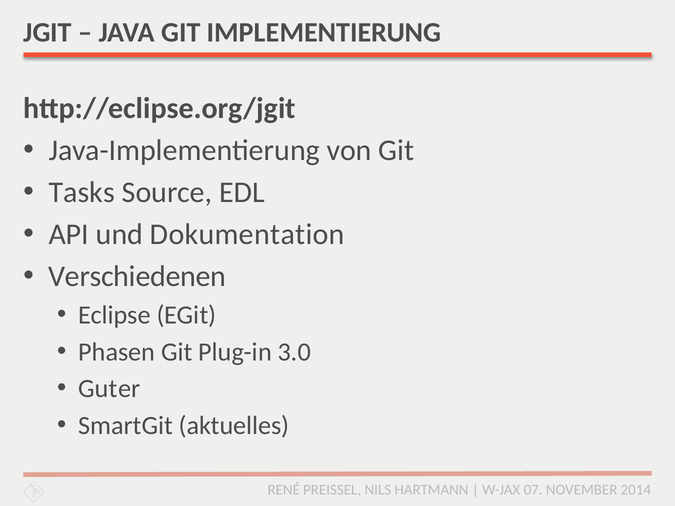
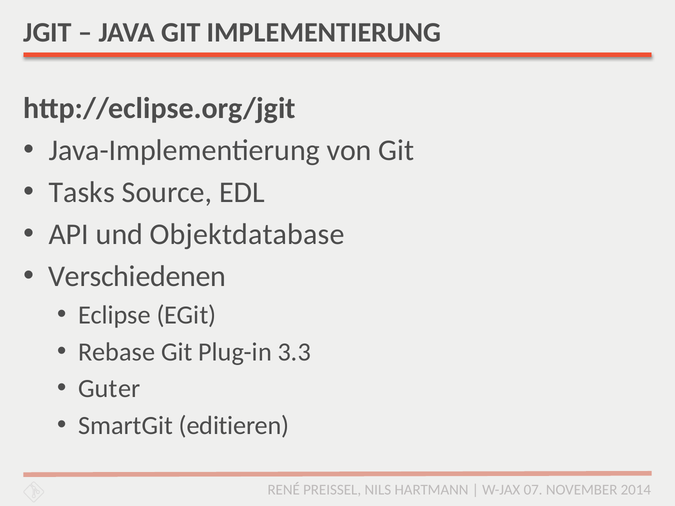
Dokumentation: Dokumentation -> Objektdatabase (247, 234)
Phasen: Phasen -> Rebase (117, 352)
3.0: 3.0 -> 3.3 (294, 352)
aktuelles: aktuelles -> editieren (234, 426)
